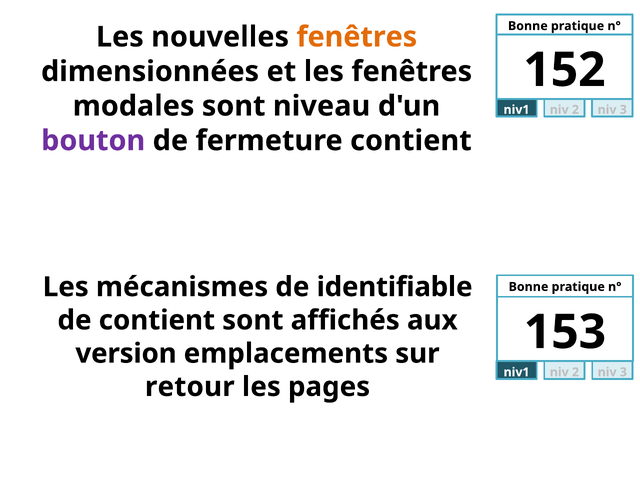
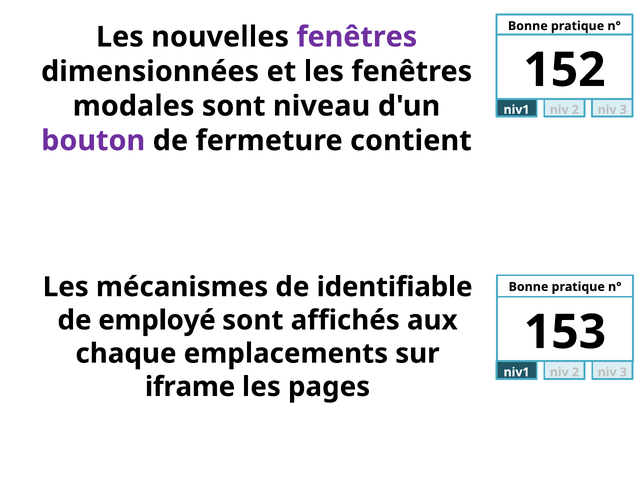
fenêtres colour: orange -> purple (357, 37)
de contient: contient -> employé (157, 320)
version: version -> chaque (126, 354)
retour: retour -> iframe (190, 387)
